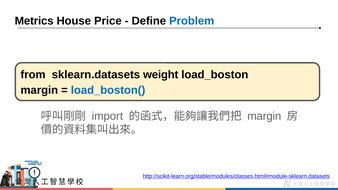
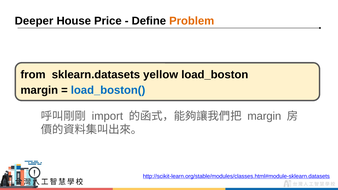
Metrics: Metrics -> Deeper (34, 21)
Problem colour: blue -> orange (192, 21)
weight: weight -> yellow (161, 75)
